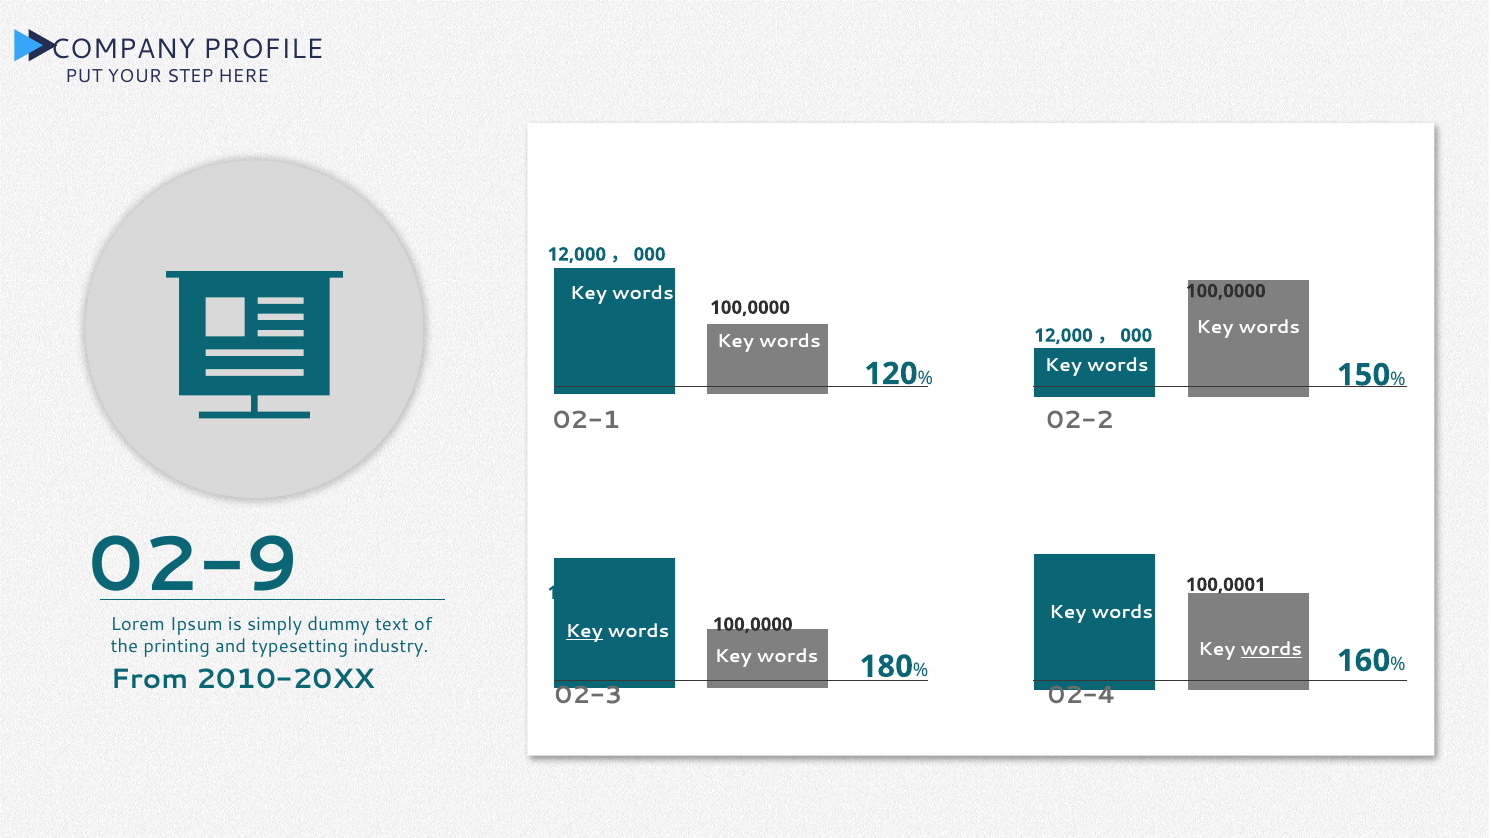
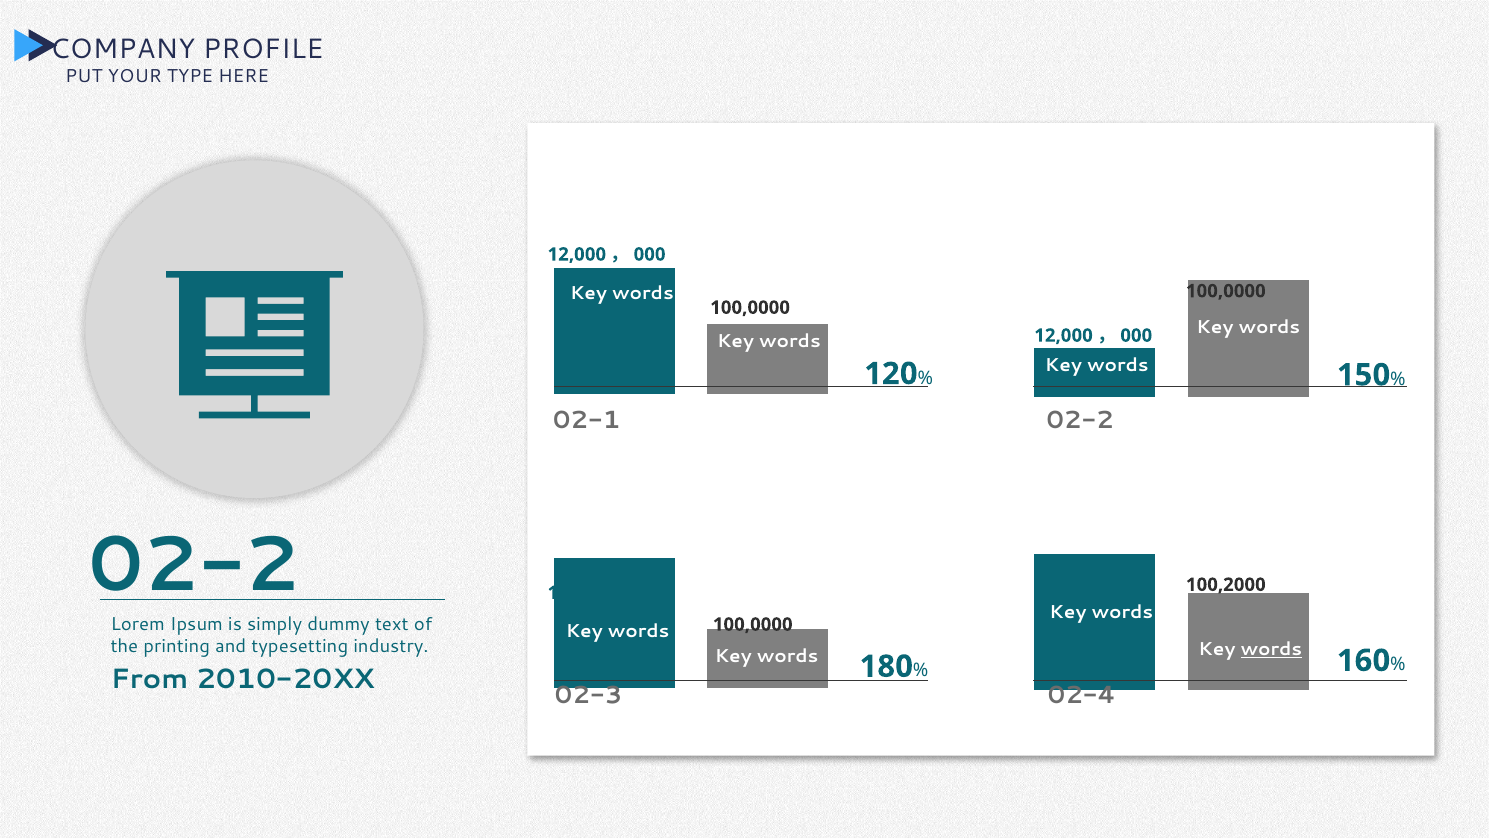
STEP: STEP -> TYPE (190, 76)
02-9: 02-9 -> 02-2 (194, 565)
100,0001: 100,0001 -> 100,2000 (1226, 585)
Key underline: present -> none (584, 632)
